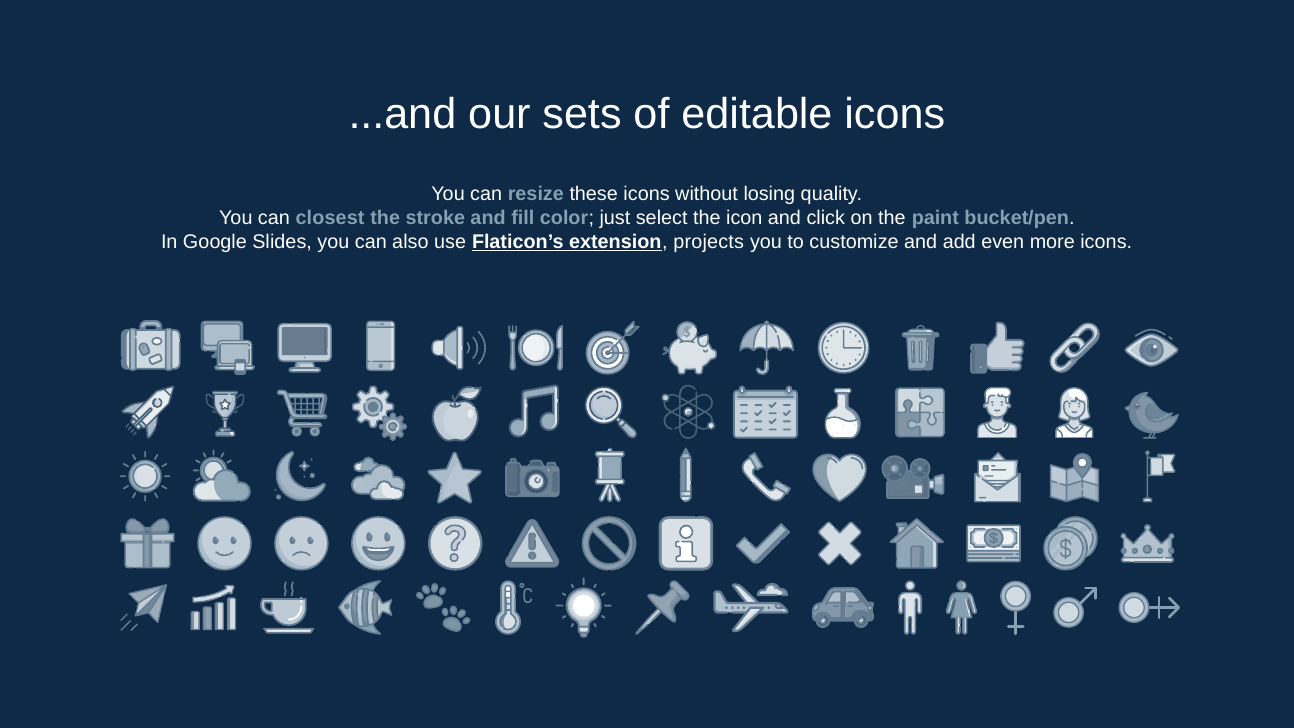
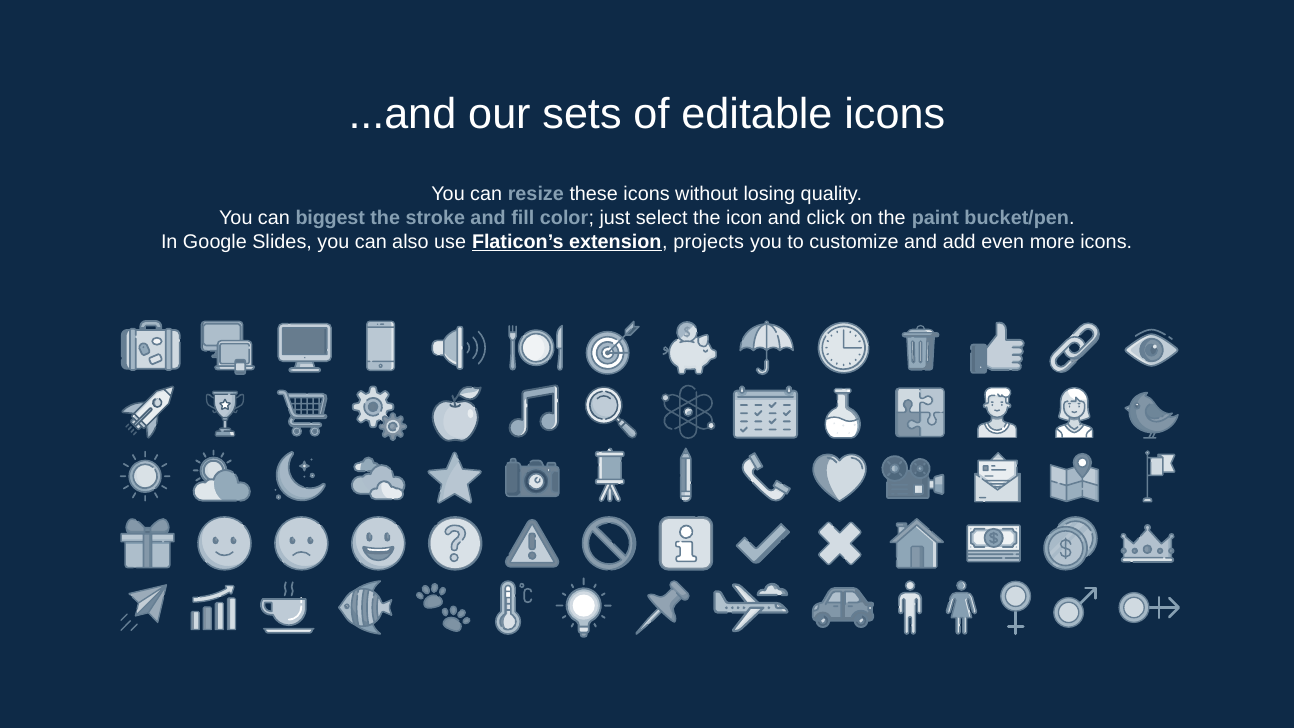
closest: closest -> biggest (330, 218)
